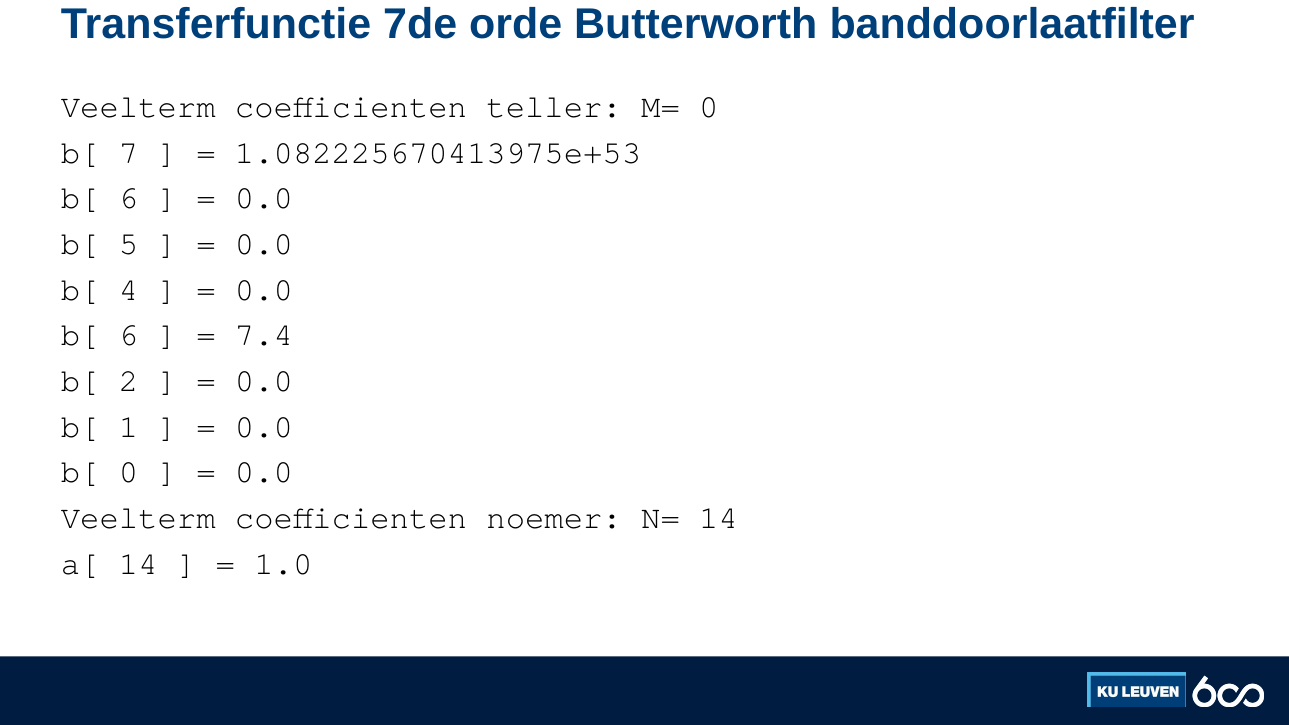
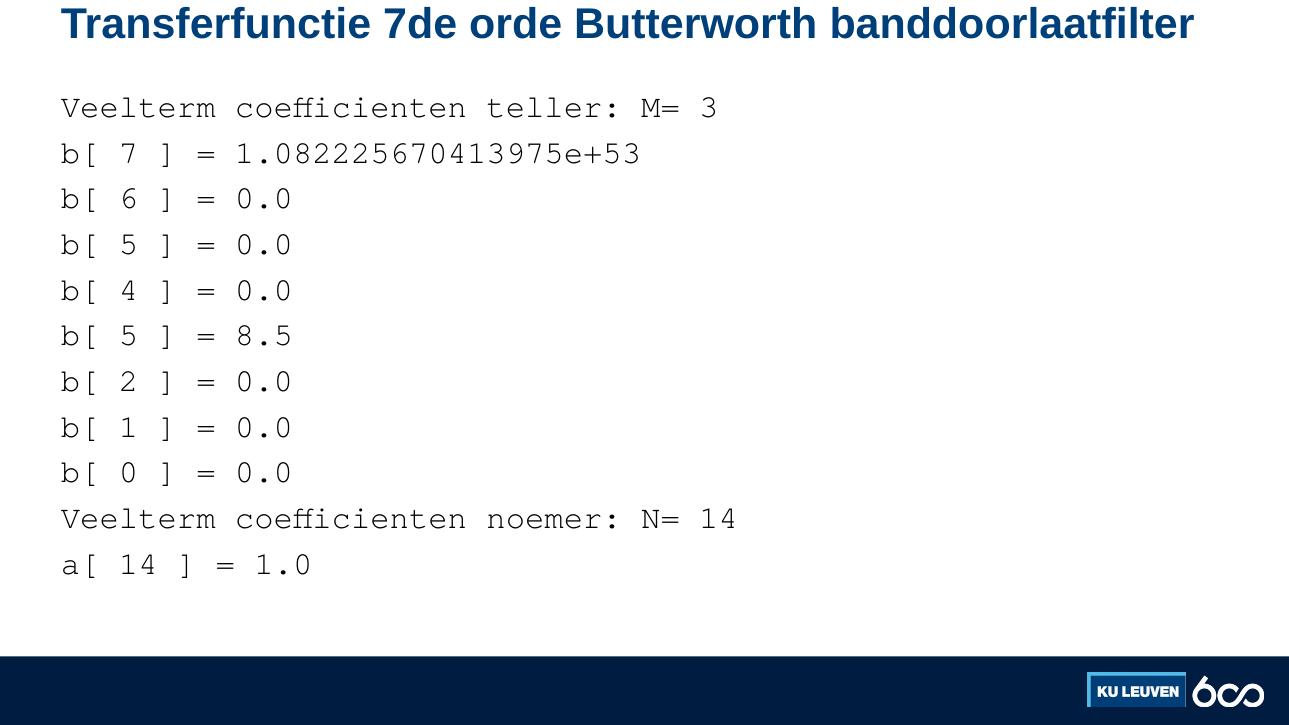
M= 0: 0 -> 3 (709, 107)
6: 6 -> 5 (129, 335)
7.4: 7.4 -> 8.5 (264, 335)
